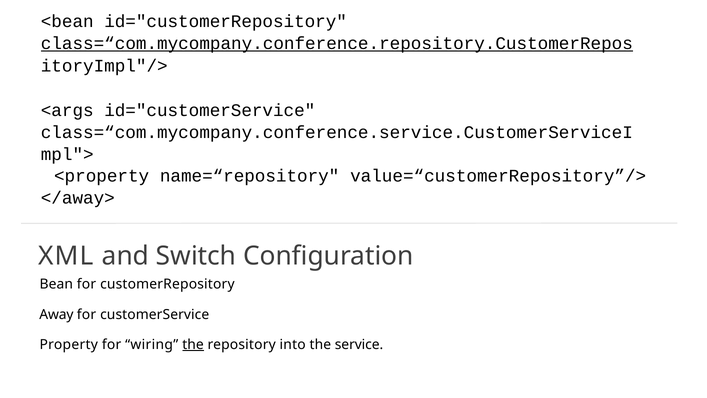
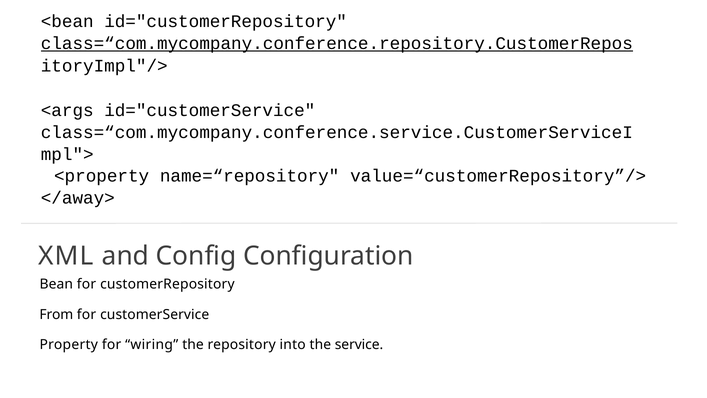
Switch: Switch -> Config (196, 256)
Away: Away -> From (56, 314)
the underline: present -> none (193, 344)
